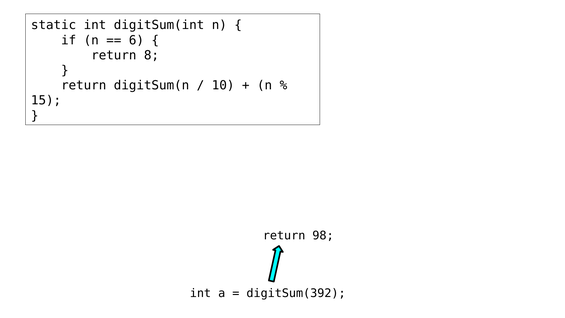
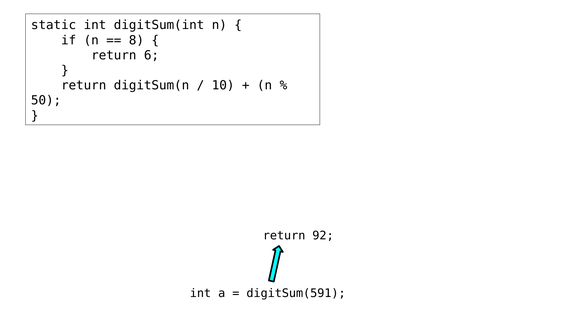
6: 6 -> 8 (136, 40)
8: 8 -> 6 (151, 55)
15: 15 -> 50 (46, 100)
98: 98 -> 92 (323, 235)
digitSum(392: digitSum(392 -> digitSum(591 (296, 293)
